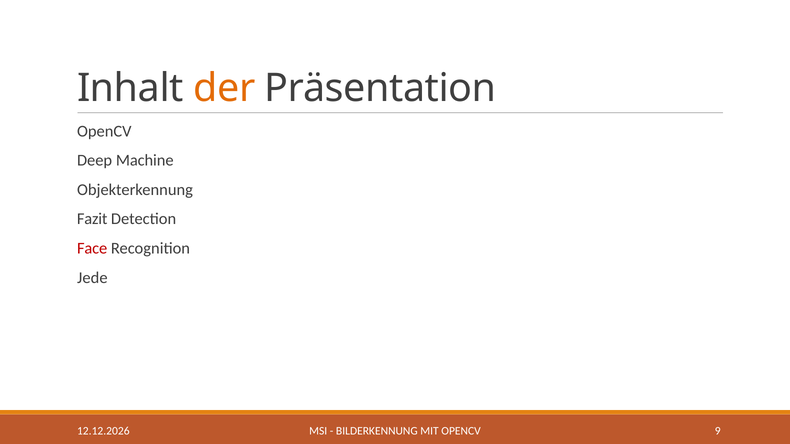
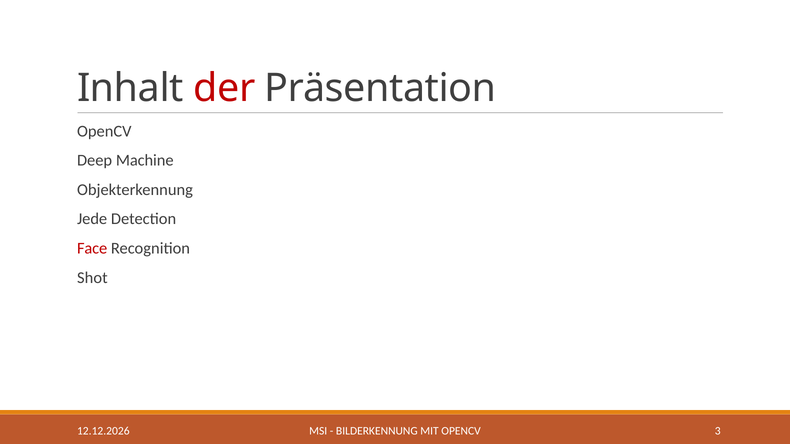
der colour: orange -> red (224, 89)
Fazit: Fazit -> Jede (92, 219)
Jede: Jede -> Shot (92, 278)
9: 9 -> 3 (718, 431)
